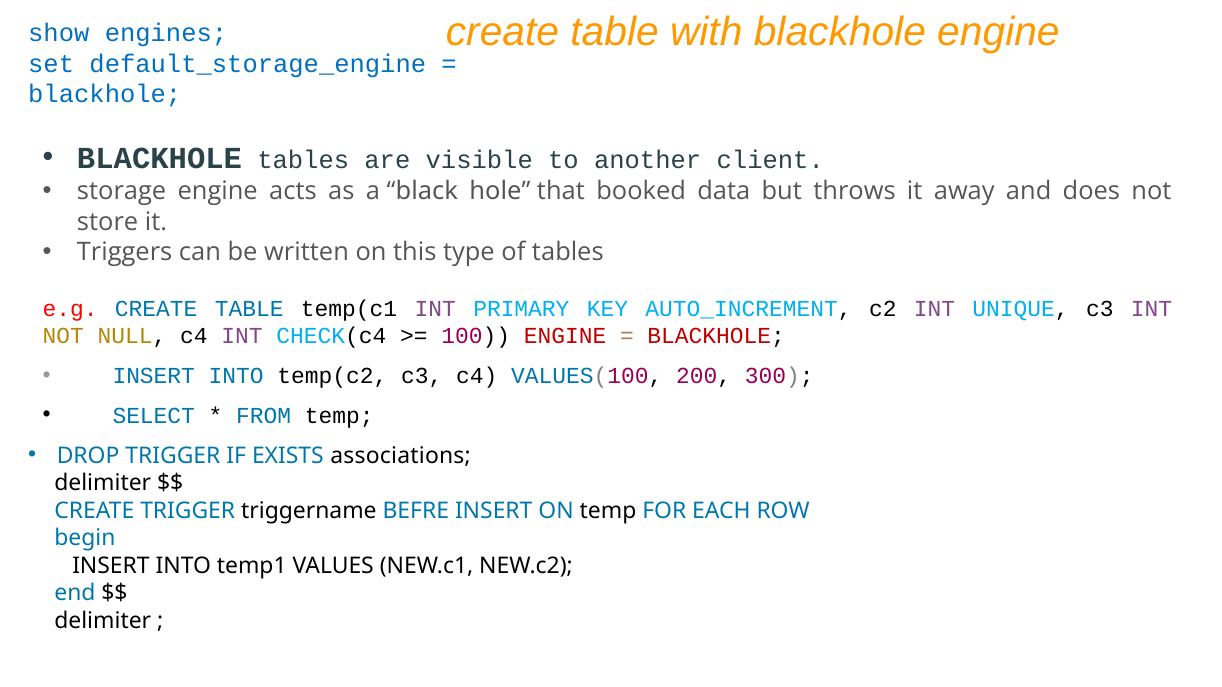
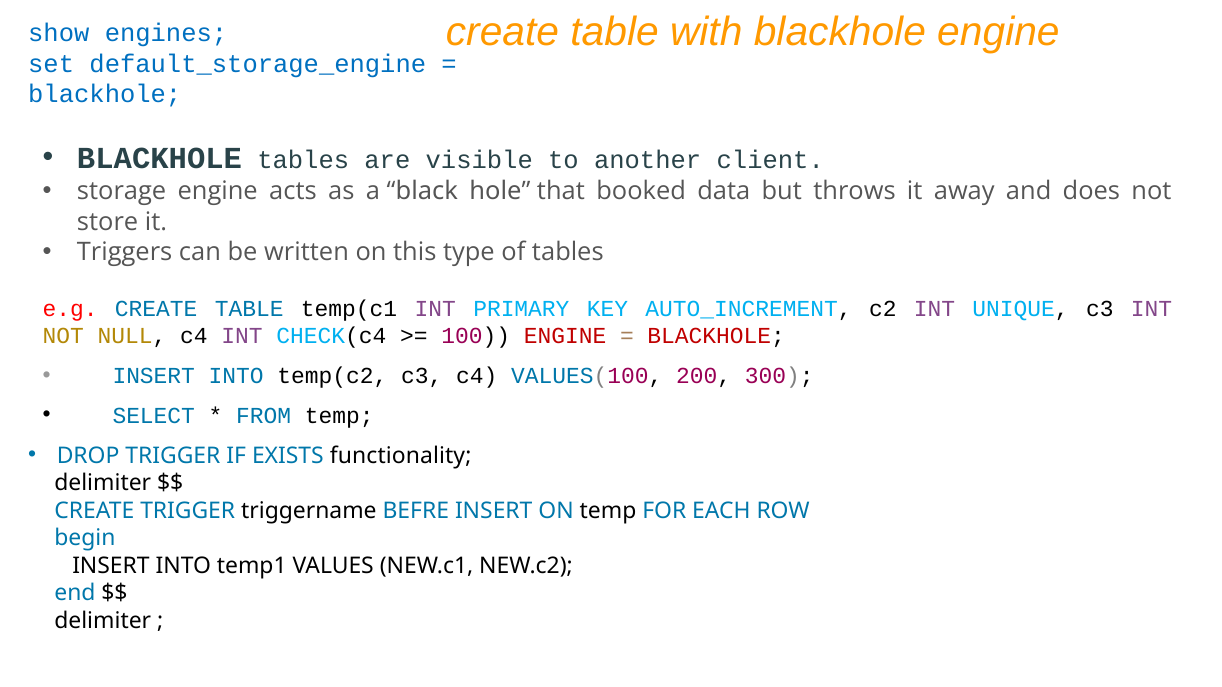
associations: associations -> functionality (401, 456)
